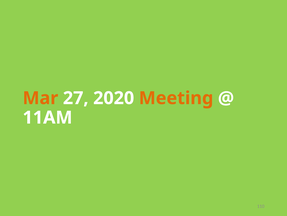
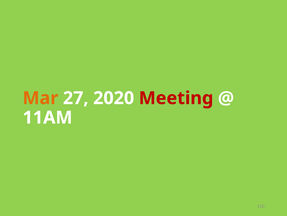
Meeting colour: orange -> red (176, 98)
